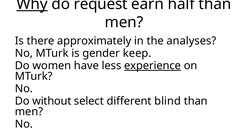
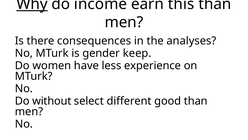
request: request -> income (101, 4)
half: half -> this (181, 4)
approximately: approximately -> consequences (94, 41)
experience underline: present -> none (153, 65)
blind: blind -> good (168, 101)
